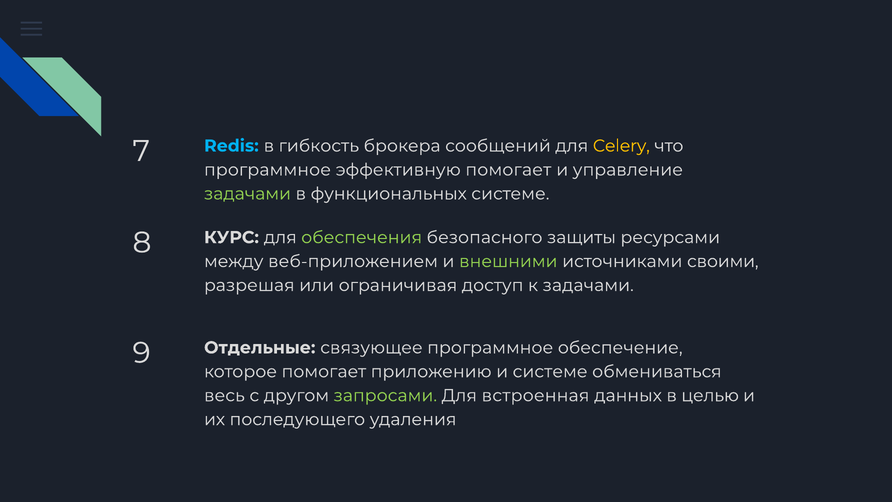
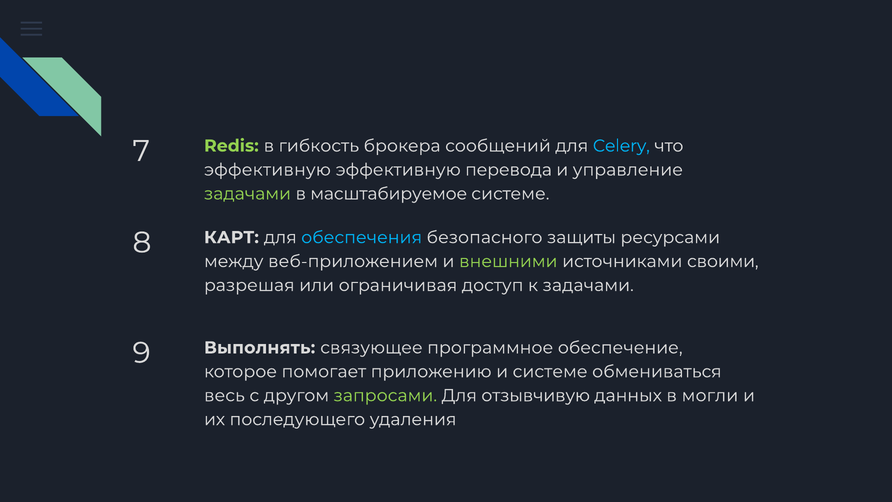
Redis colour: light blue -> light green (231, 146)
Celery colour: yellow -> light blue (621, 146)
программное: программное -> эффективную (267, 170)
эффективную помогает: помогает -> перевода (509, 170)
функциональных: функциональных -> масштабируемое (389, 194)
КУРС: КУРС -> КАРТ (231, 237)
обеспечения colour: light green -> light blue (362, 237)
Отдельные: Отдельные -> Выполнять (260, 348)
встроенная: встроенная -> отзывчивую (536, 395)
целью: целью -> могли (710, 395)
